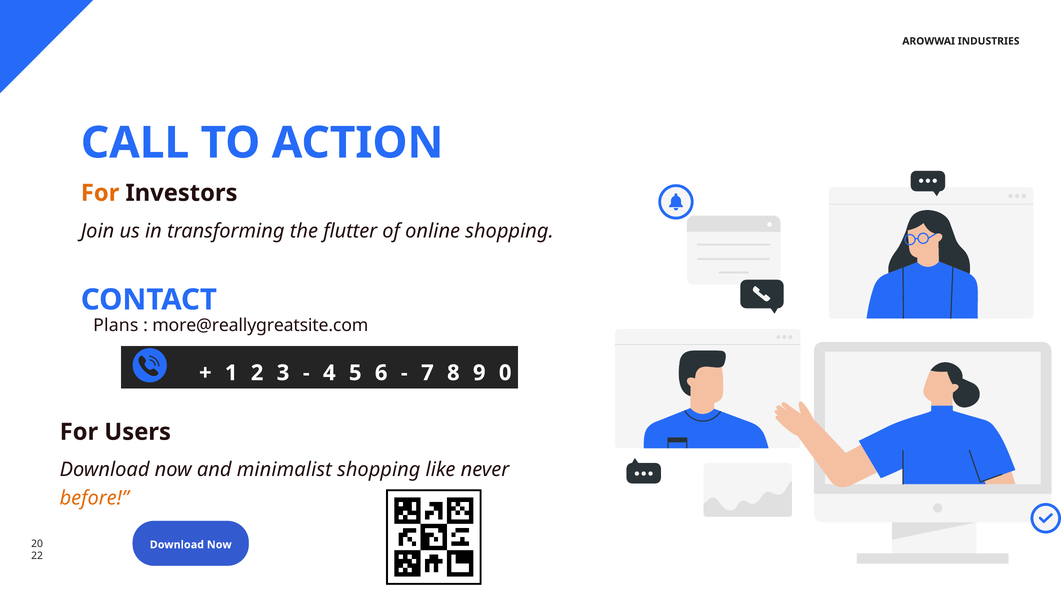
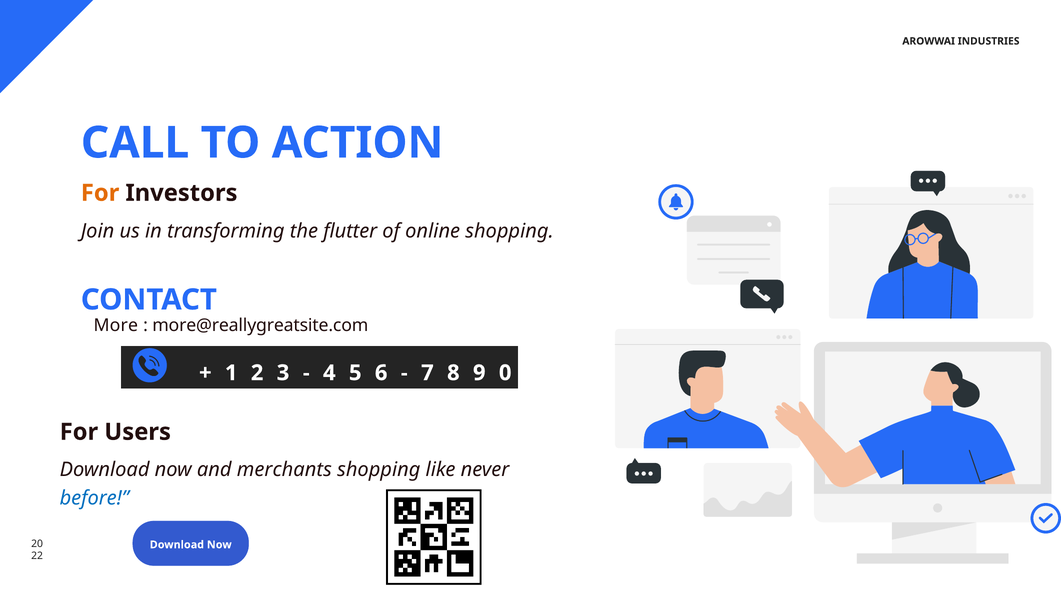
Plans: Plans -> More (116, 326)
minimalist: minimalist -> merchants (284, 470)
before colour: orange -> blue (94, 498)
